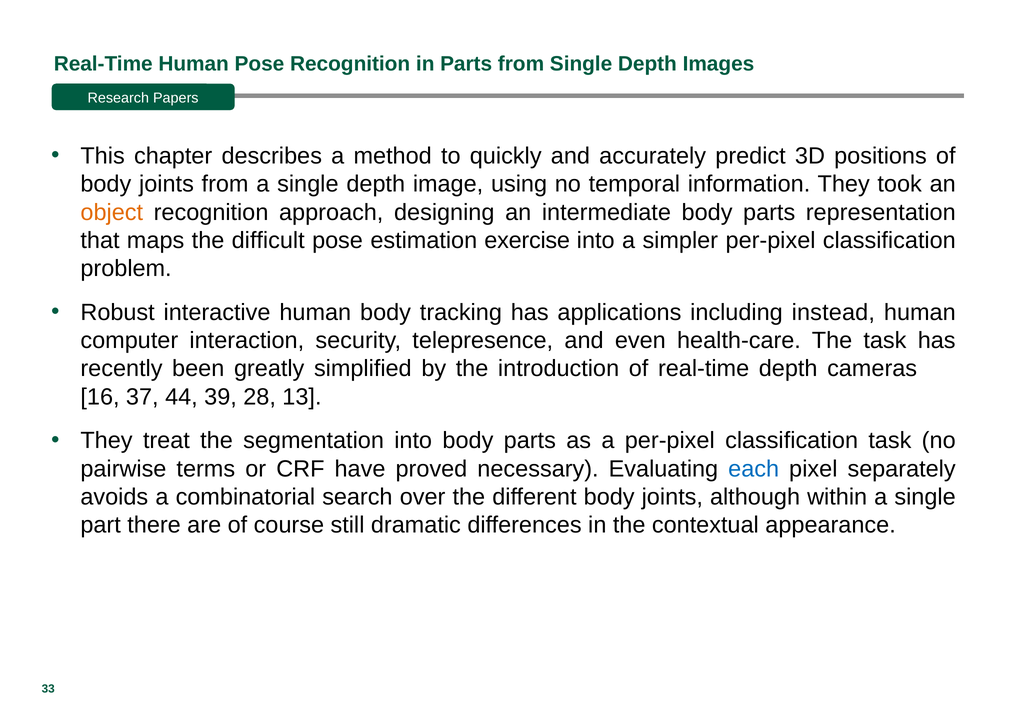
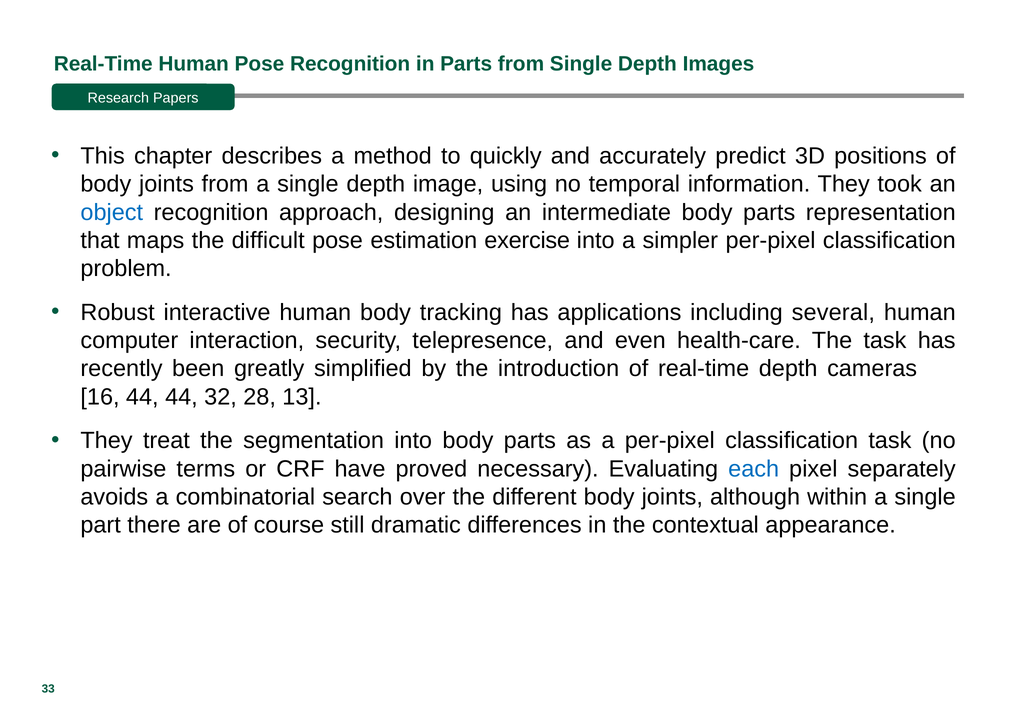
object colour: orange -> blue (112, 212)
instead: instead -> several (833, 312)
16 37: 37 -> 44 (142, 397)
39: 39 -> 32 (221, 397)
